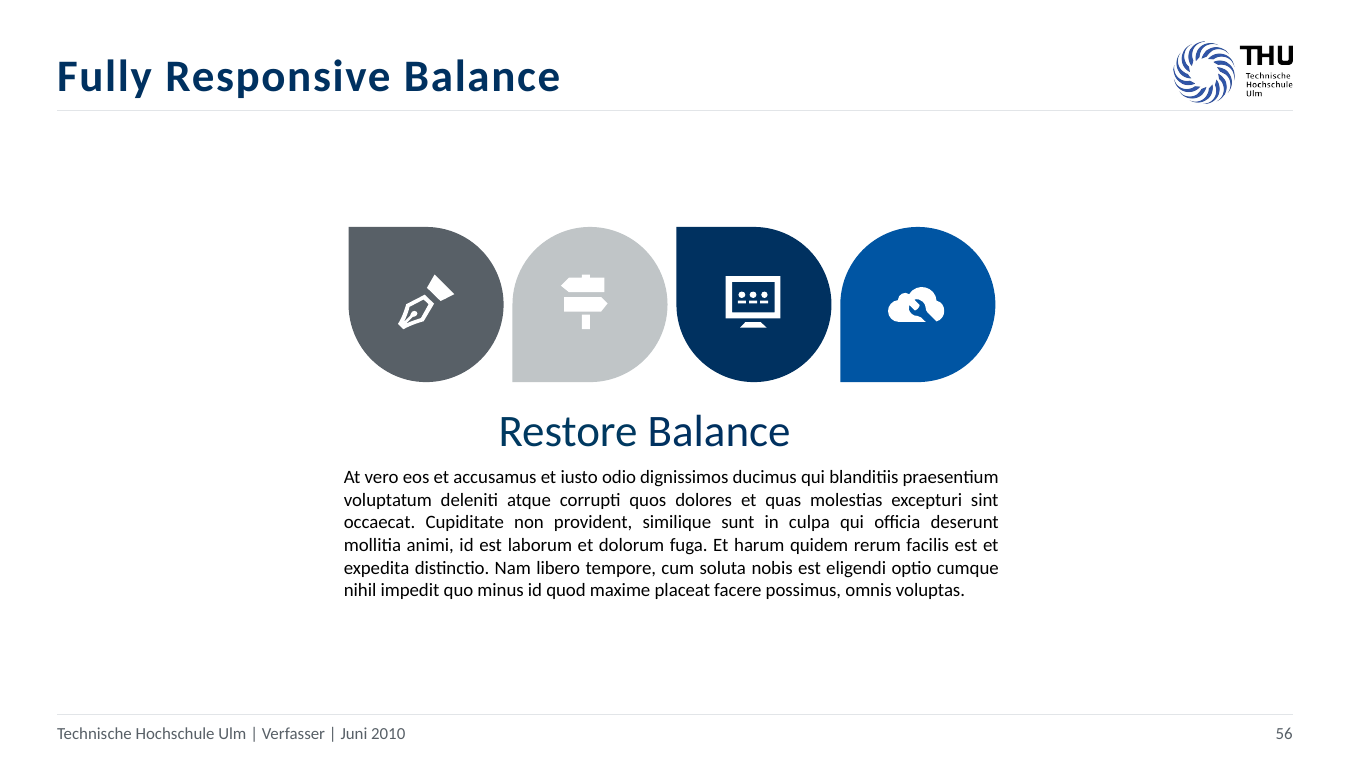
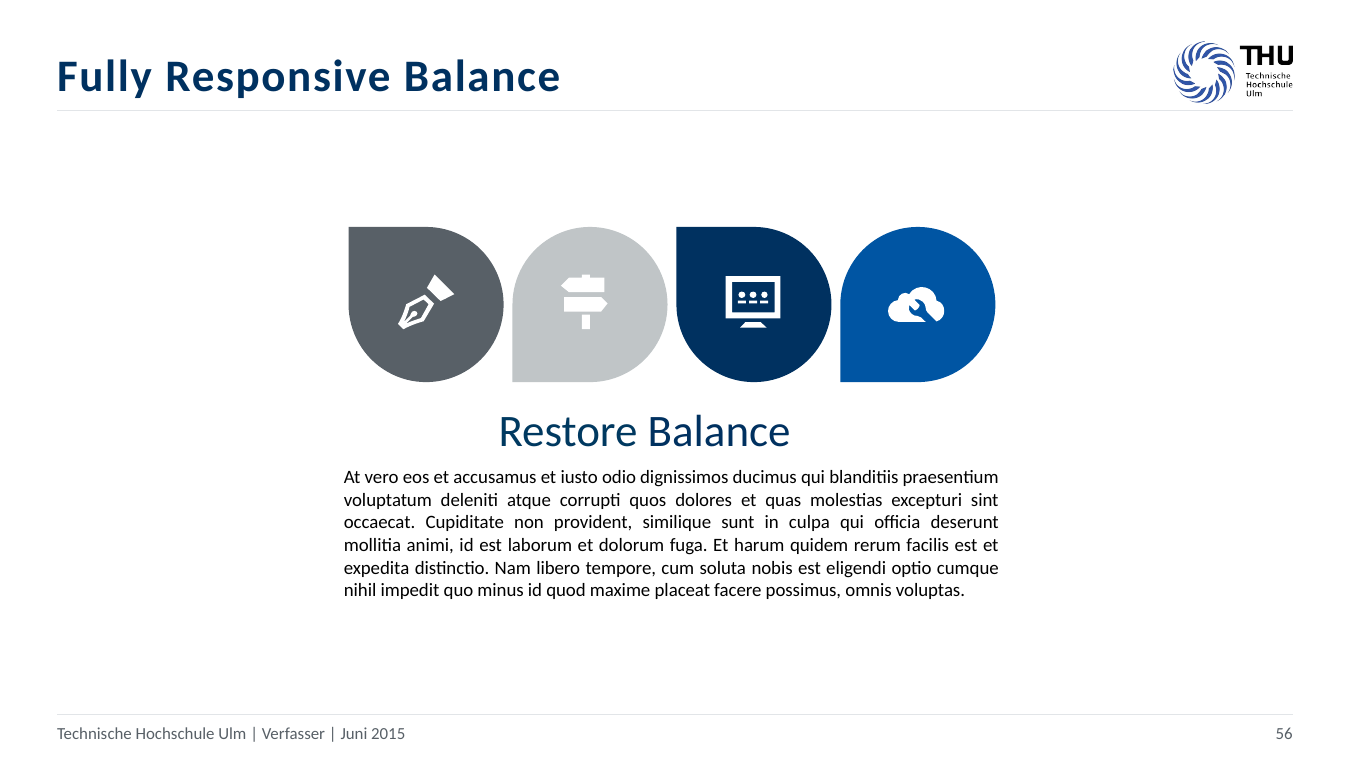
2010: 2010 -> 2015 (388, 733)
